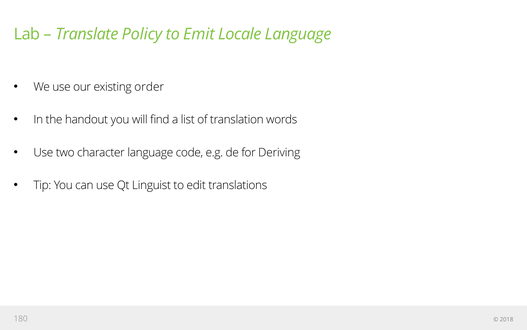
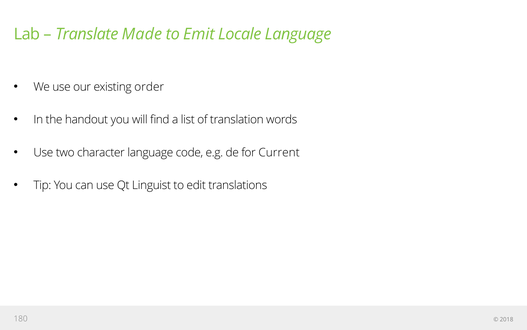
Policy: Policy -> Made (142, 34)
Deriving: Deriving -> Current (279, 152)
